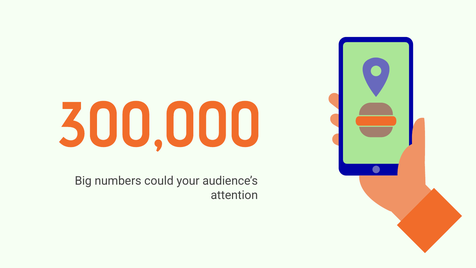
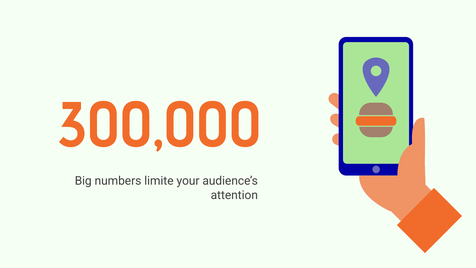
could: could -> limite (159, 181)
